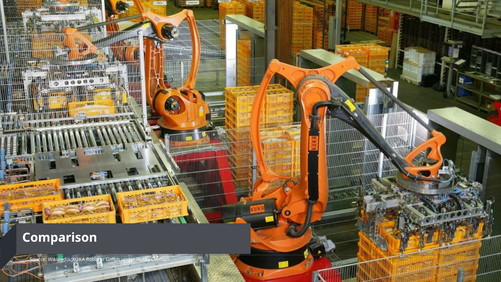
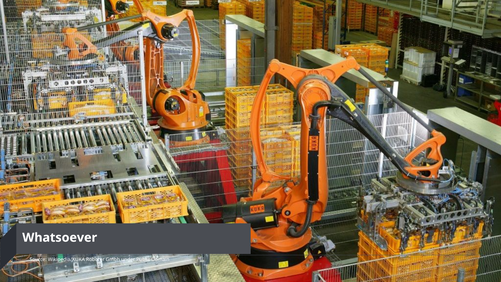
Comparison: Comparison -> Whatsoever (60, 237)
